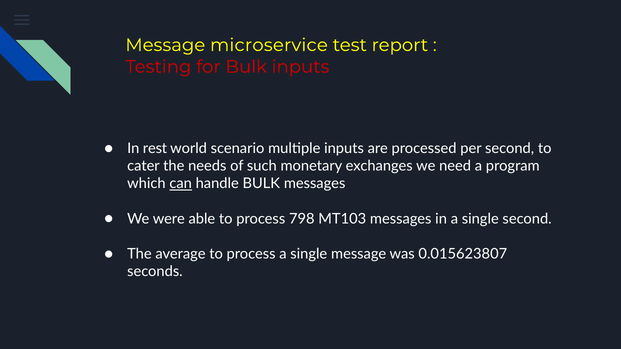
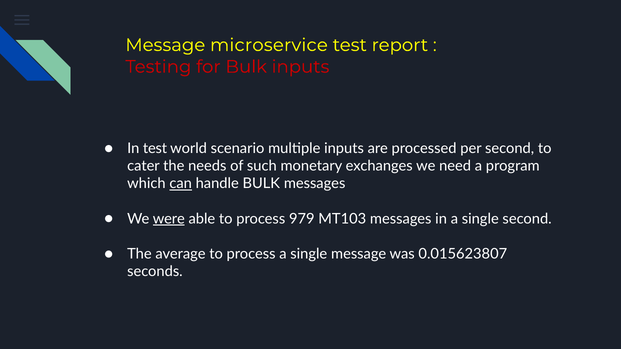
In rest: rest -> test (155, 149)
were underline: none -> present (169, 219)
798: 798 -> 979 (302, 219)
